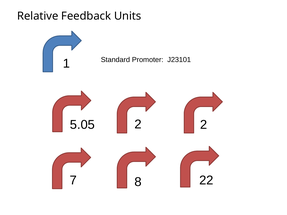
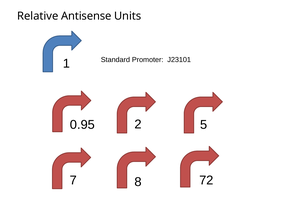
Feedback: Feedback -> Antisense (86, 16)
2 2: 2 -> 5 (204, 125)
5.05: 5.05 -> 0.95 (82, 125)
22: 22 -> 72 (206, 181)
